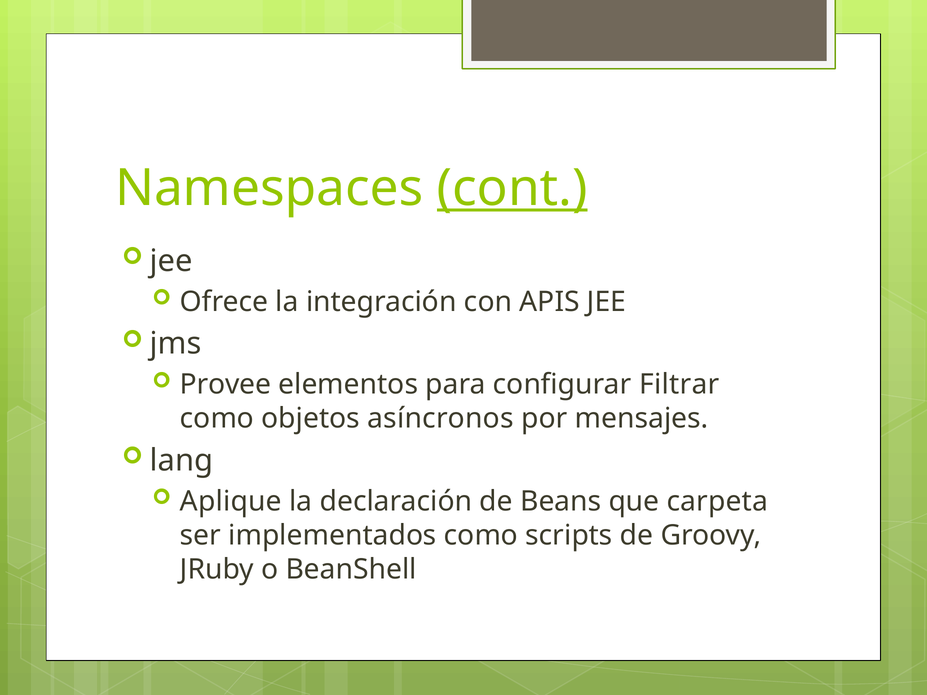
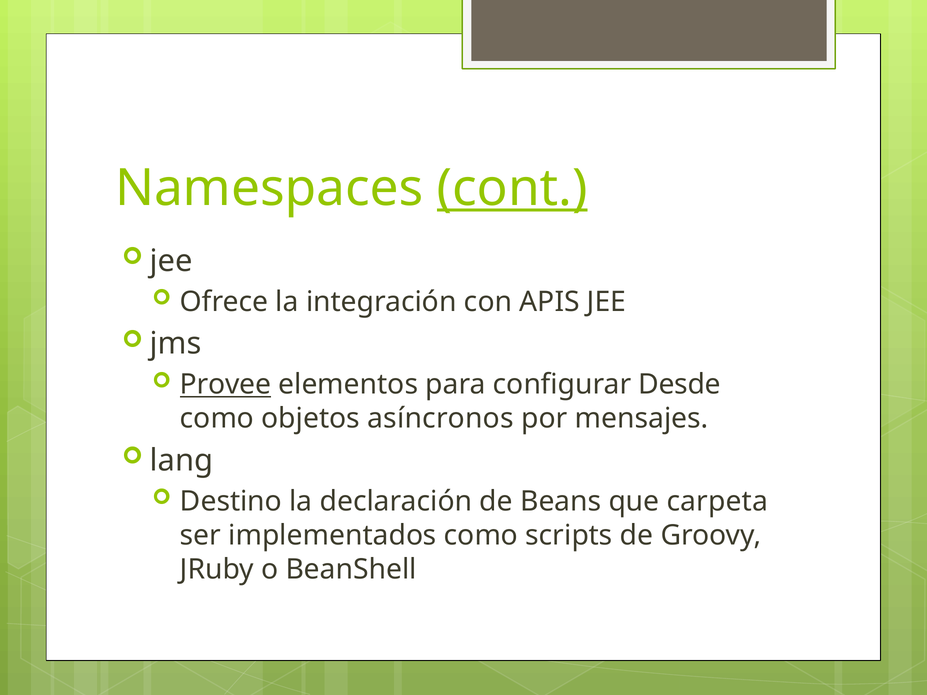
Provee underline: none -> present (226, 385)
Filtrar: Filtrar -> Desde (680, 385)
Aplique: Aplique -> Destino (231, 502)
